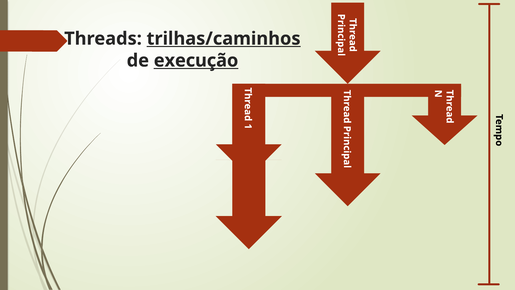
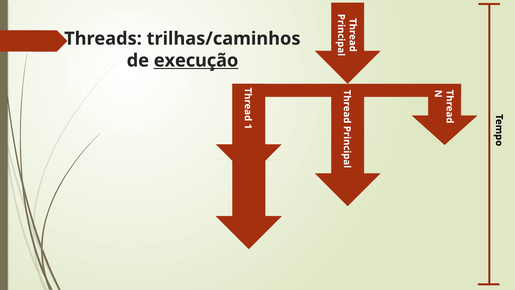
trilhas/caminhos underline: present -> none (224, 39)
